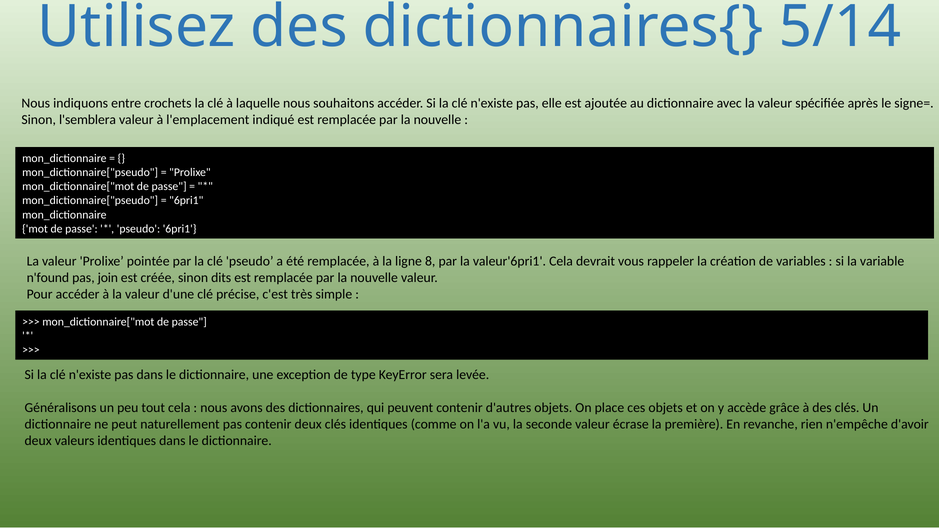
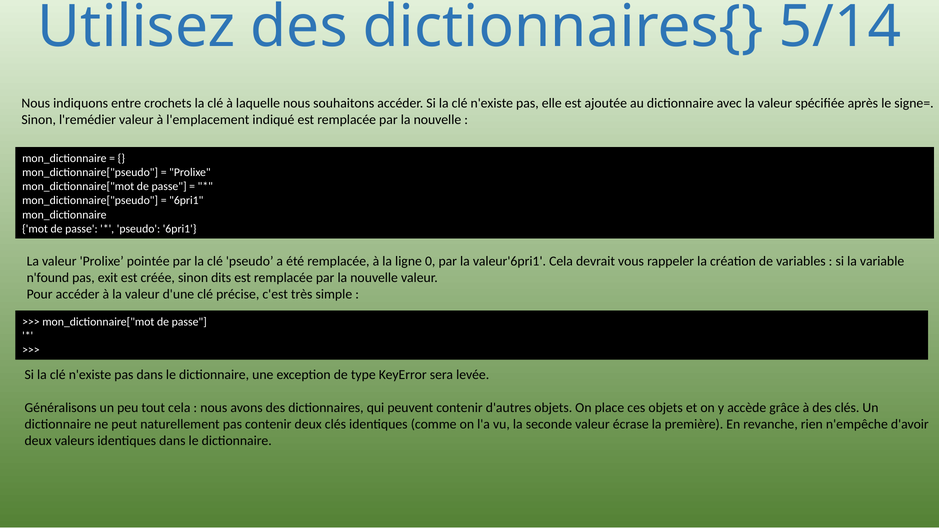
l'semblera: l'semblera -> l'remédier (88, 120)
8: 8 -> 0 (430, 261)
join: join -> exit (108, 278)
